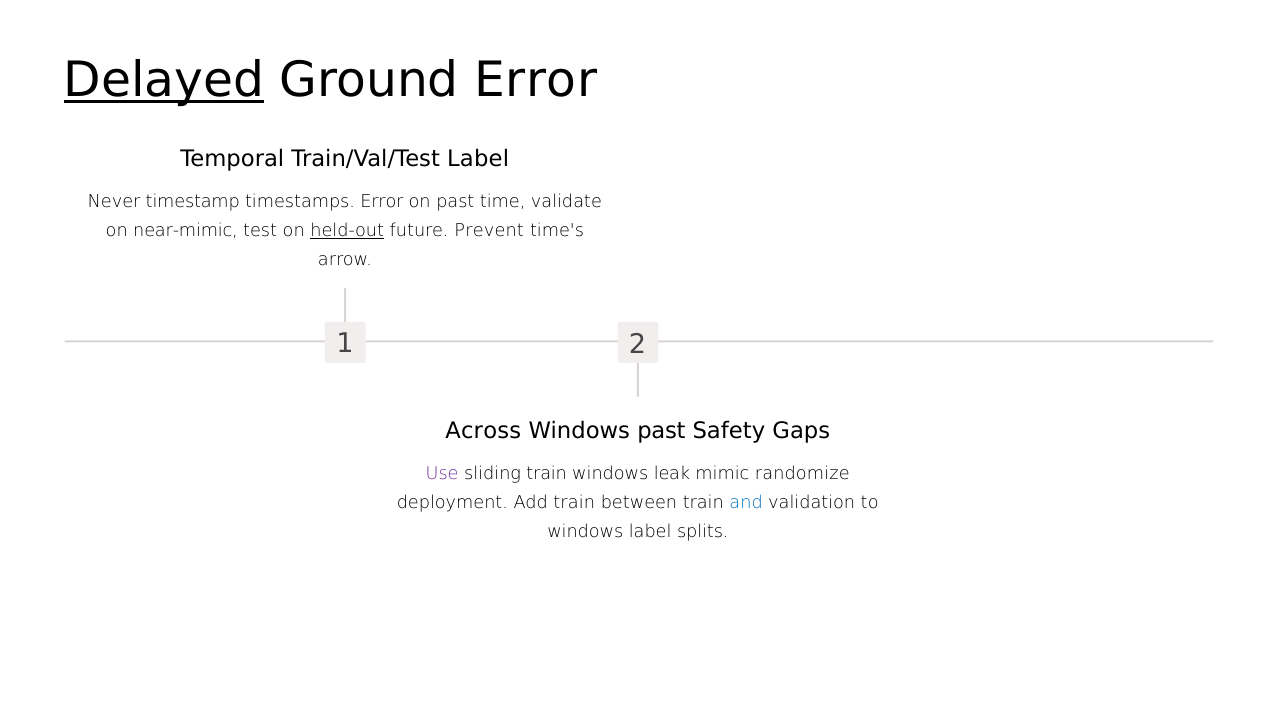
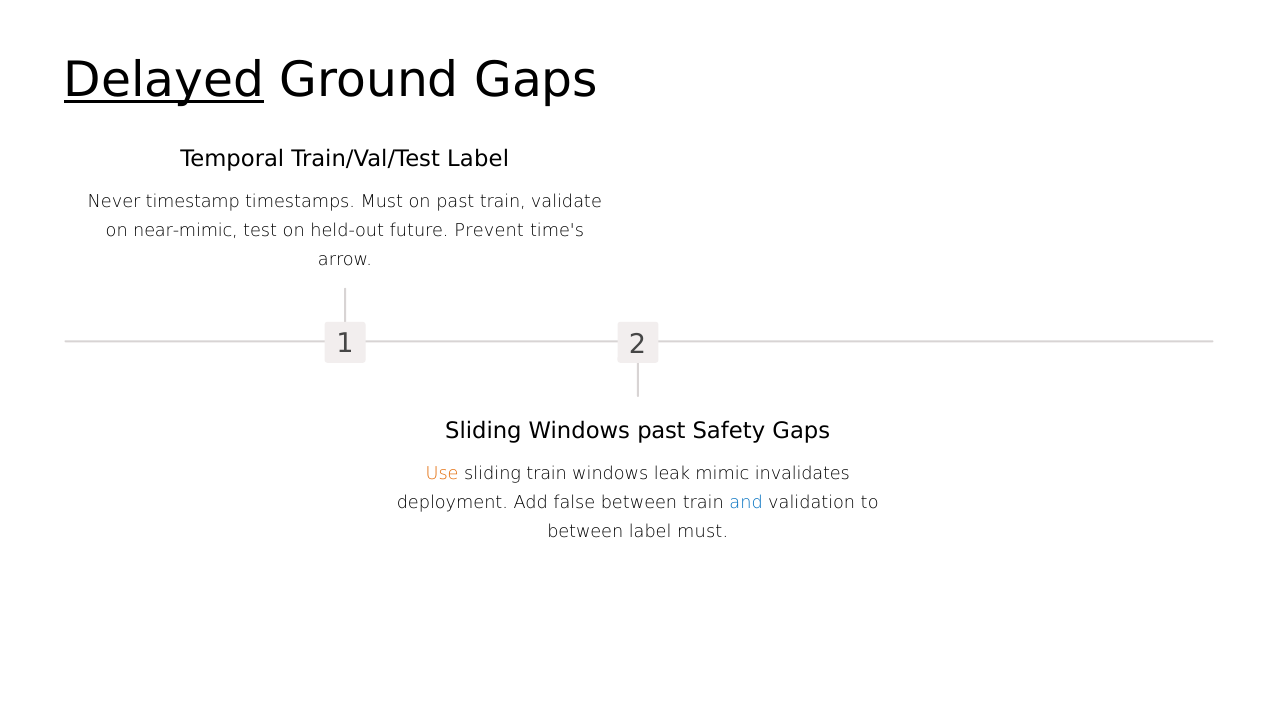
Ground Error: Error -> Gaps (536, 81)
timestamps Error: Error -> Must (382, 202)
past time: time -> train (503, 202)
held-out underline: present -> none (347, 230)
Across: Across -> Sliding (483, 431)
Use colour: purple -> orange (442, 474)
randomize: randomize -> invalidates (802, 474)
Add train: train -> false (574, 502)
windows: windows -> between (585, 531)
label splits: splits -> must (703, 531)
